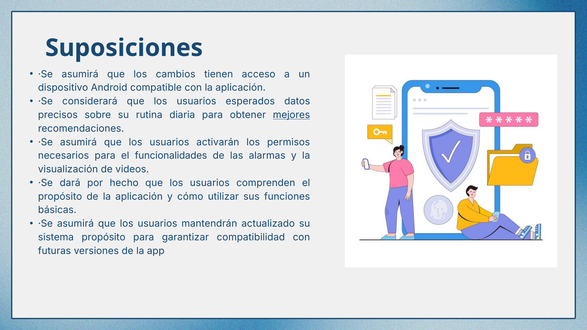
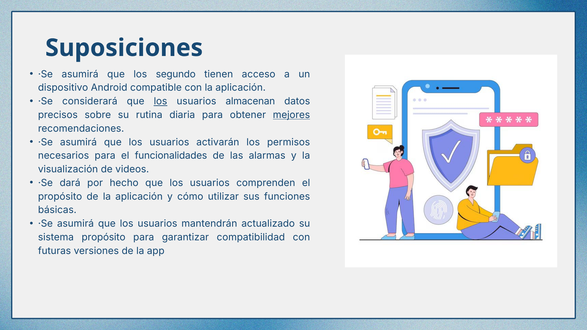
cambios: cambios -> segundo (176, 74)
los underline: none -> present (160, 101)
esperados: esperados -> almacenan (250, 101)
